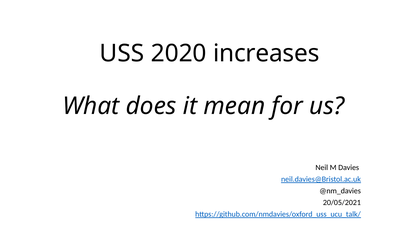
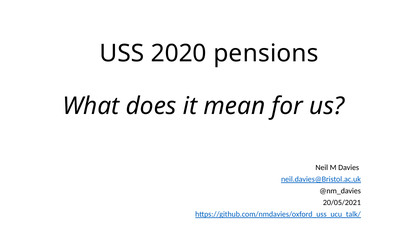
increases: increases -> pensions (266, 53)
